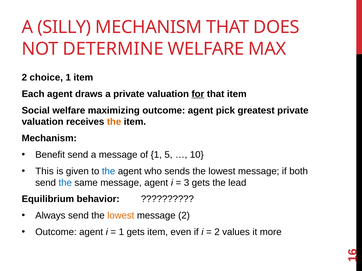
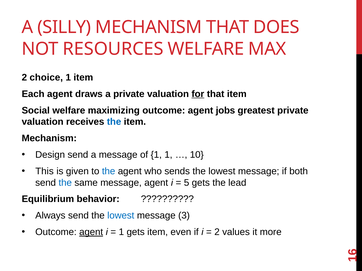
DETERMINE: DETERMINE -> RESOURCES (113, 49)
pick: pick -> jobs (225, 111)
the colour: orange -> blue (114, 122)
Benefit: Benefit -> Design (50, 155)
1 5: 5 -> 1 (168, 155)
3: 3 -> 5 (187, 183)
lowest colour: orange -> blue (121, 216)
message 2: 2 -> 3 (184, 216)
agent underline: none -> present (91, 232)
